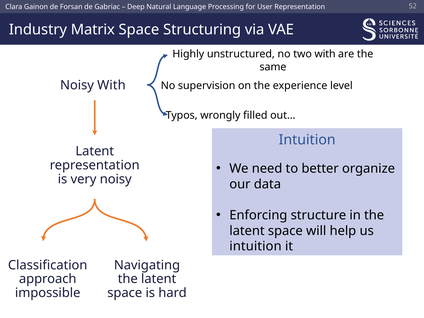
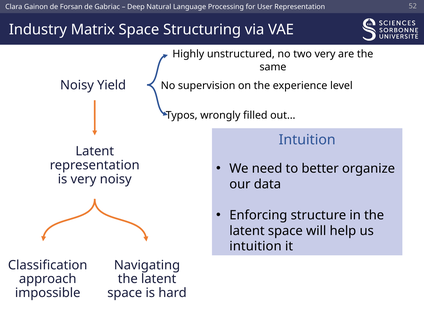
two with: with -> very (325, 54)
Noisy With: With -> Yield (112, 85)
